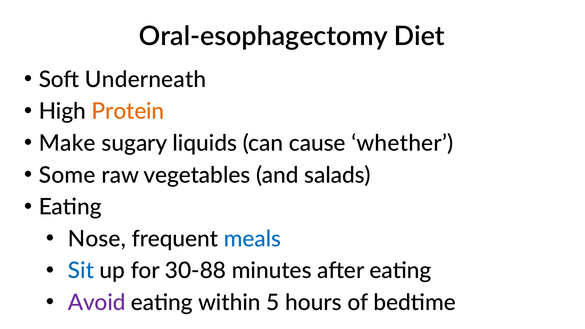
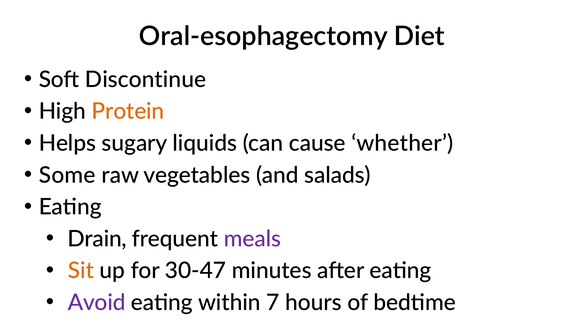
Underneath: Underneath -> Discontinue (146, 80)
Make: Make -> Helps (67, 143)
Nose: Nose -> Drain (97, 239)
meals colour: blue -> purple (252, 239)
Sit colour: blue -> orange (81, 271)
30-88: 30-88 -> 30-47 (196, 271)
5: 5 -> 7 (273, 303)
